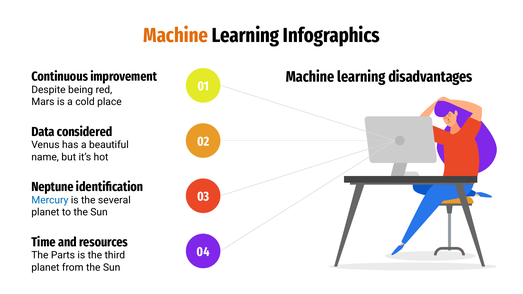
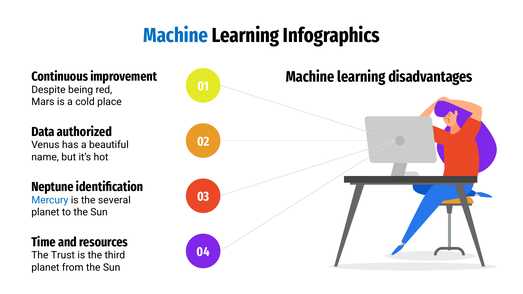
Machine colour: orange -> blue (176, 36)
considered: considered -> authorized (84, 132)
Parts: Parts -> Trust (63, 255)
